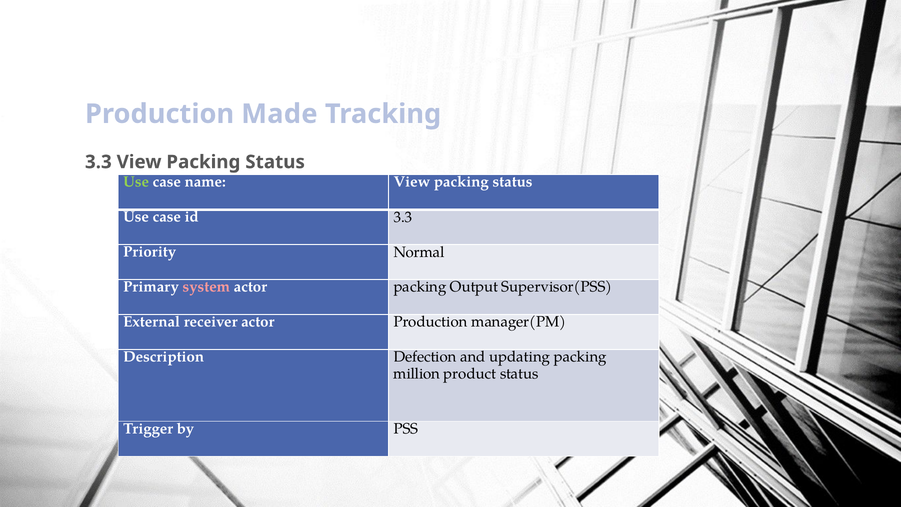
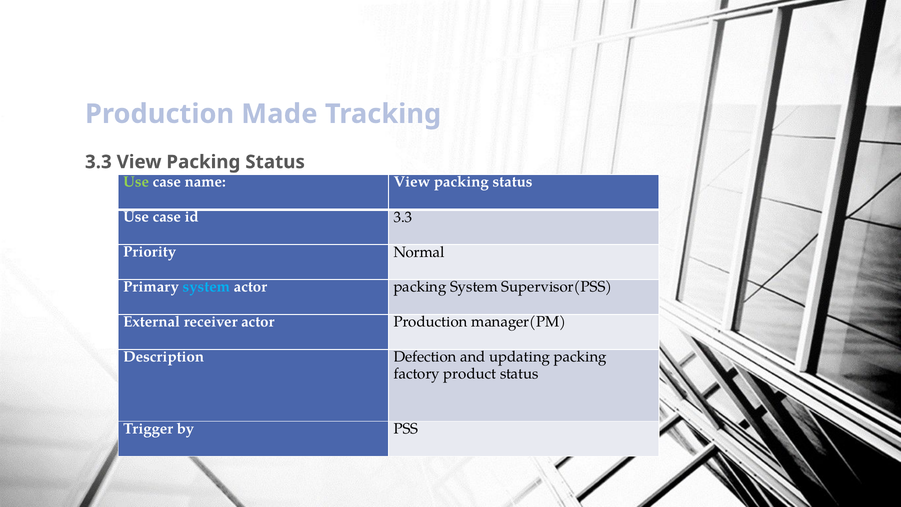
system colour: pink -> light blue (206, 287)
packing Output: Output -> System (474, 287)
million: million -> factory (417, 374)
